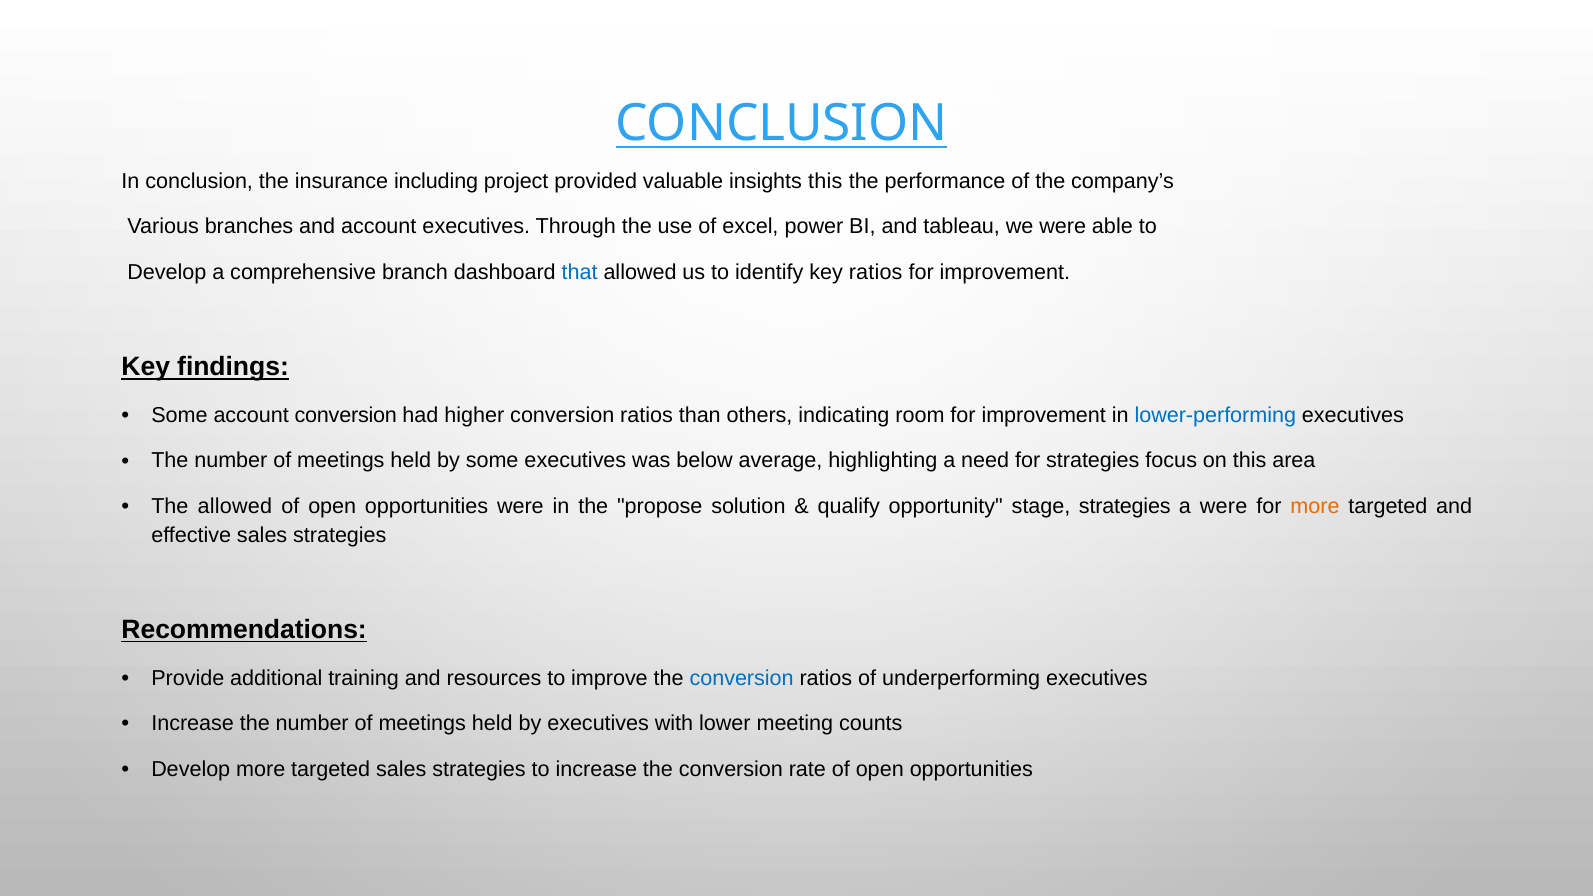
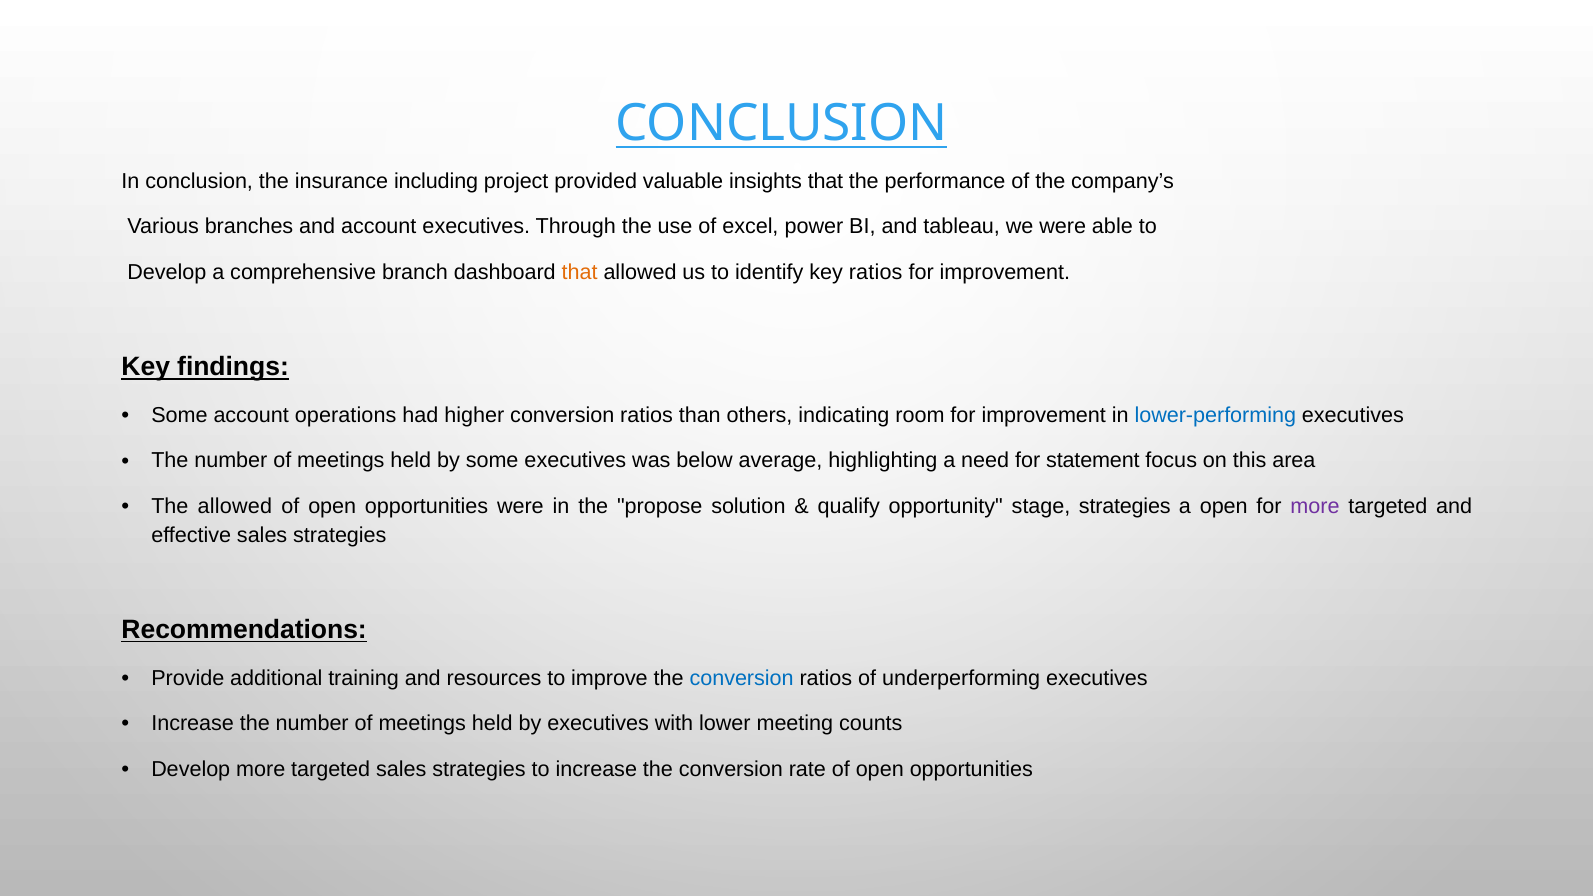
insights this: this -> that (826, 181)
that colour: blue -> orange (580, 272)
account conversion: conversion -> operations (346, 415)
for strategies: strategies -> statement (1093, 461)
a were: were -> open (1224, 506)
more colour: orange -> purple (1315, 506)
